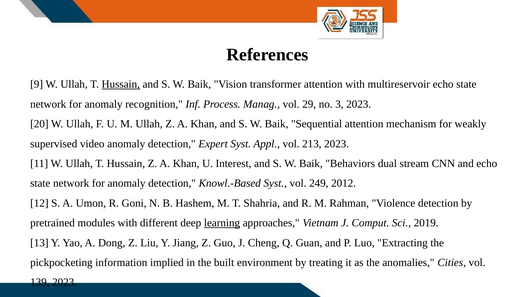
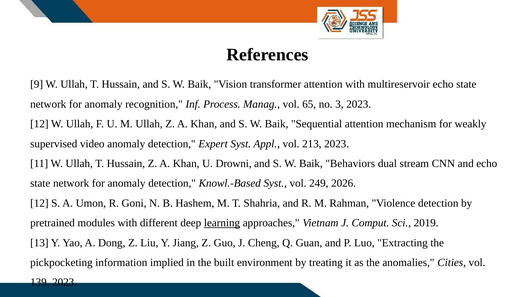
Hussain underline: present -> none (121, 84)
29: 29 -> 65 (309, 104)
20: 20 -> 12 (39, 124)
Interest: Interest -> Drowni (234, 164)
2012: 2012 -> 2026 (344, 183)
